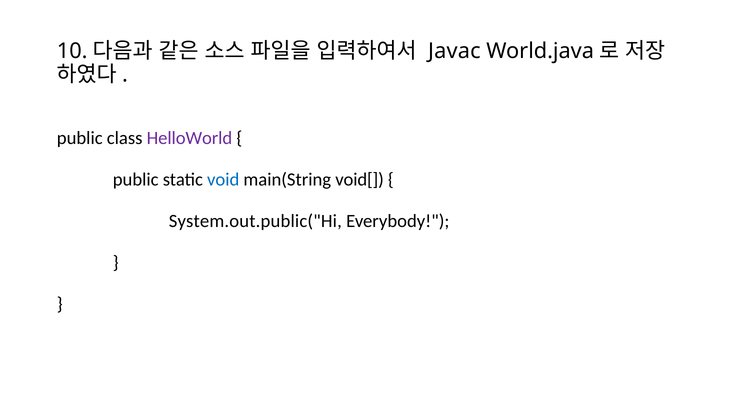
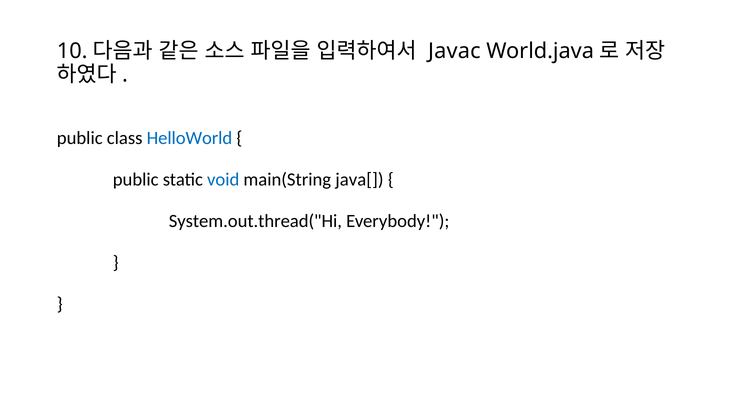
HelloWorld colour: purple -> blue (189, 138)
void[: void[ -> java[ (359, 180)
System.out.public("Hi: System.out.public("Hi -> System.out.thread("Hi (255, 221)
